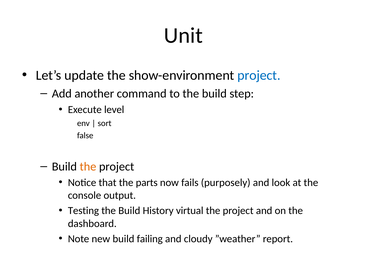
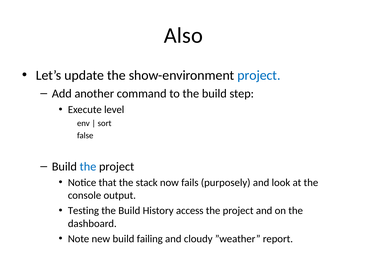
Unit: Unit -> Also (183, 36)
the colour: orange -> blue (88, 167)
parts: parts -> stack (147, 183)
virtual: virtual -> access (190, 211)
